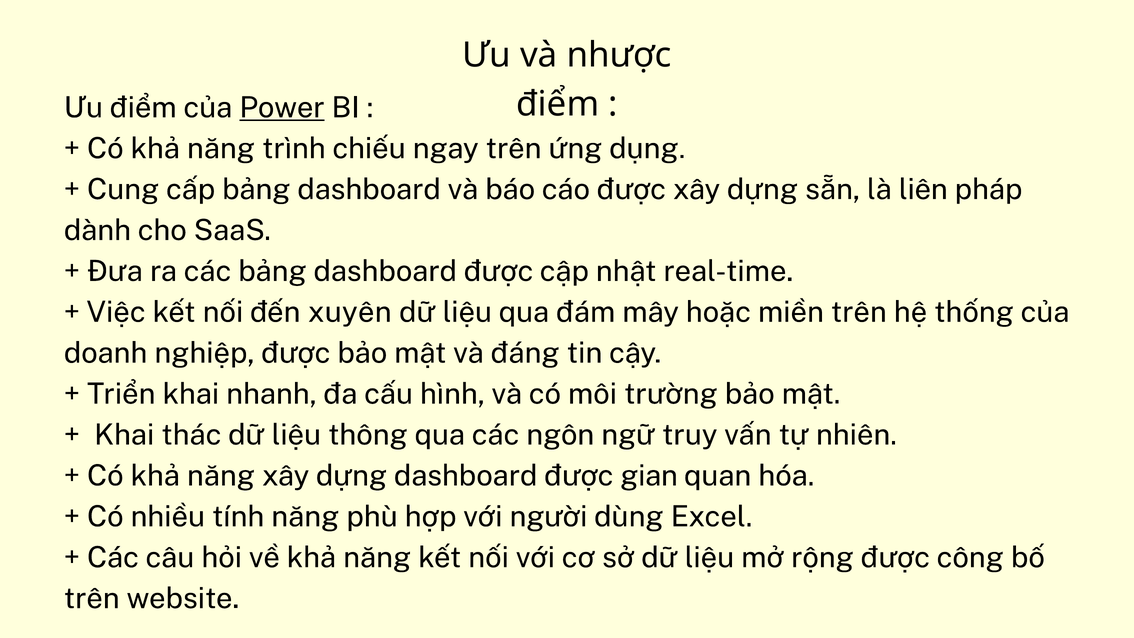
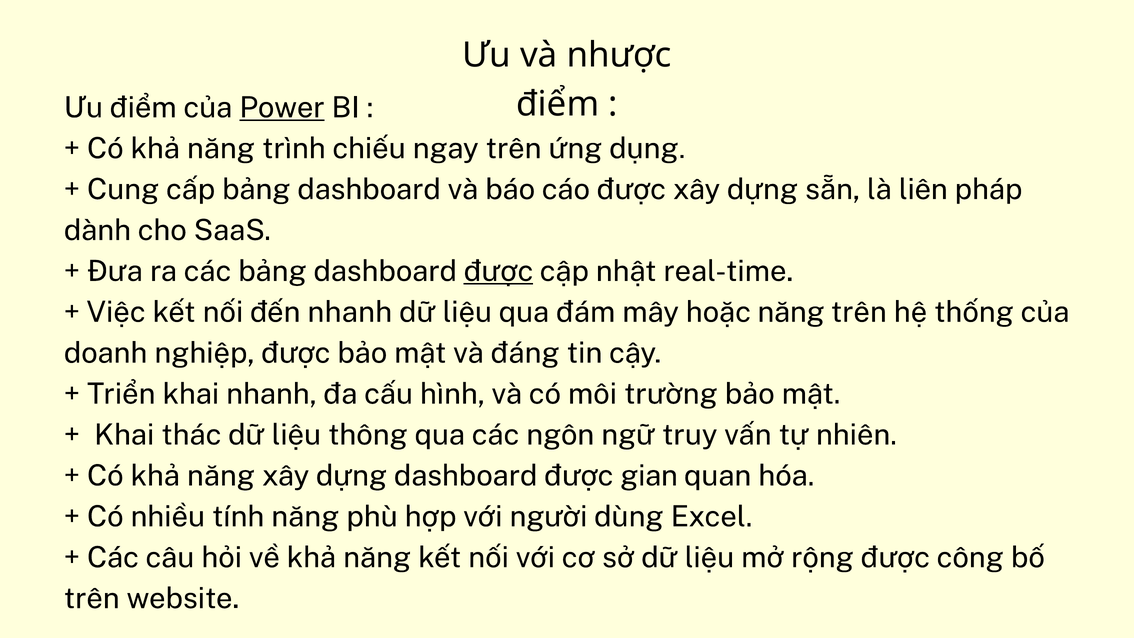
được underline: none -> present (499, 271)
đến xuyên: xuyên -> nhanh (350, 312)
hoặc miền: miền -> năng (791, 312)
